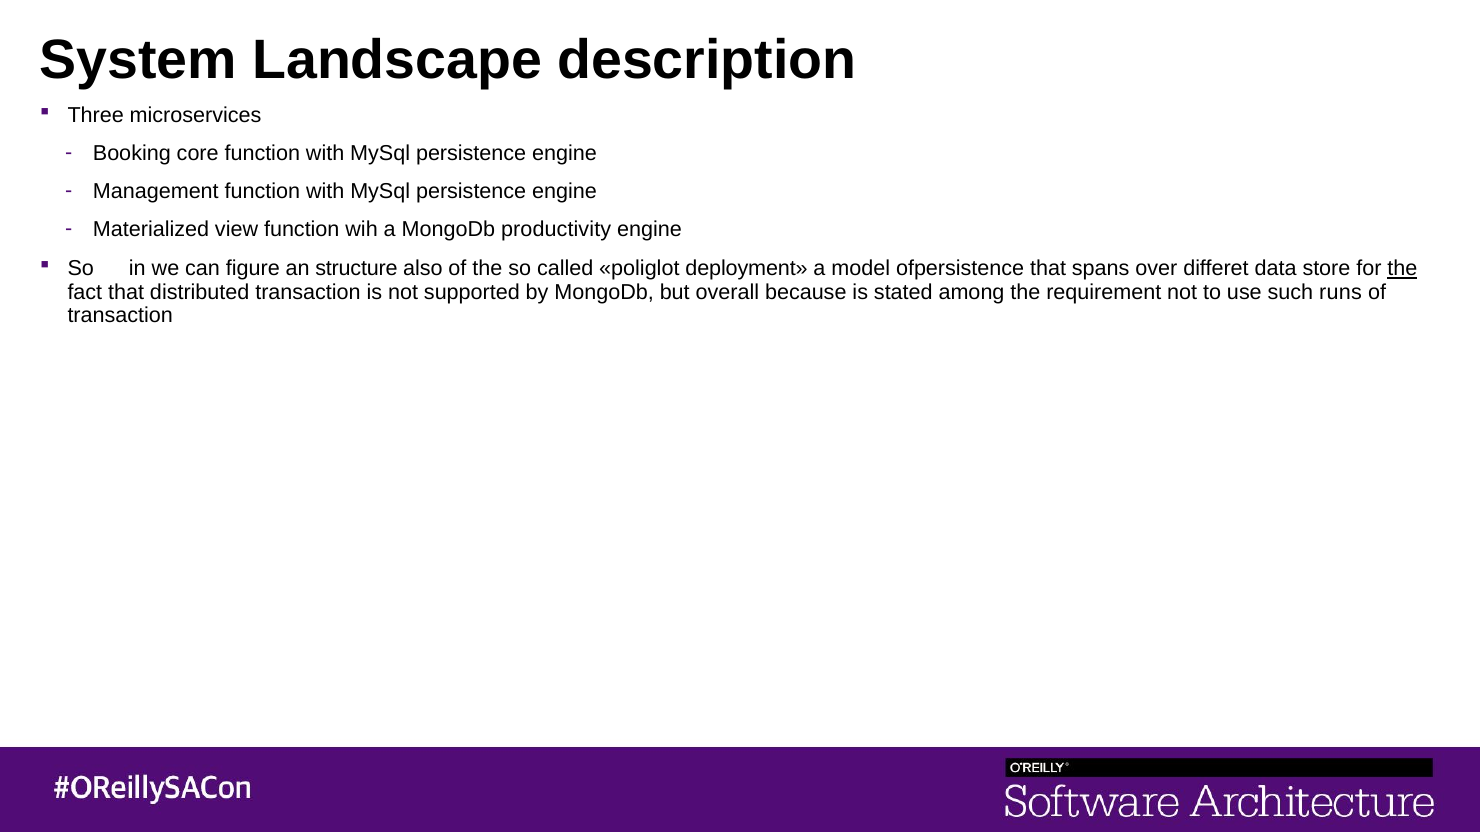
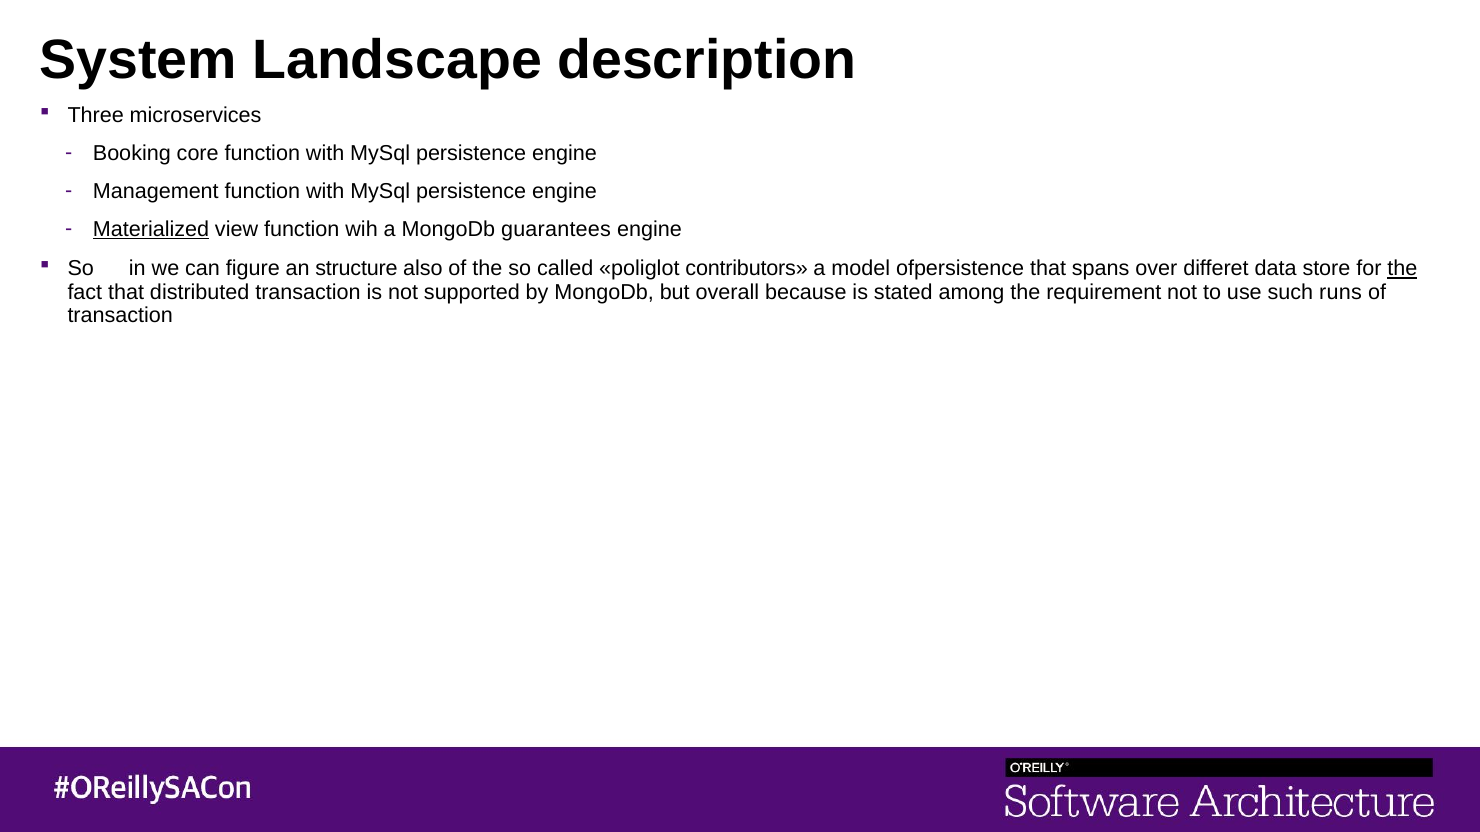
Materialized underline: none -> present (151, 229)
productivity: productivity -> guarantees (556, 229)
deployment: deployment -> contributors (747, 269)
